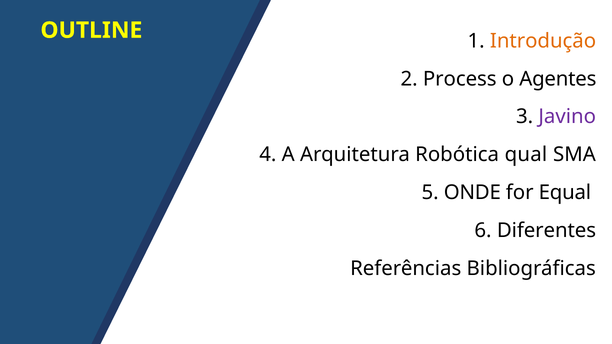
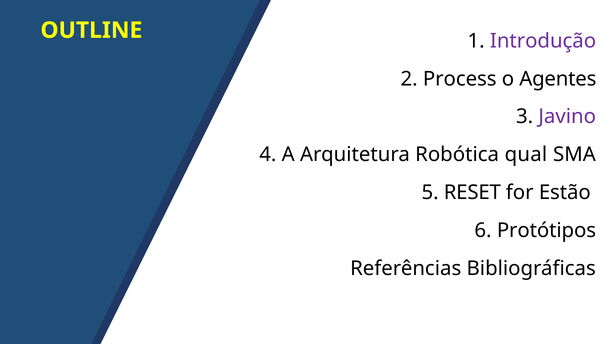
Introdução colour: orange -> purple (543, 41)
ONDE: ONDE -> RESET (472, 193)
Equal: Equal -> Estão (565, 193)
Diferentes: Diferentes -> Protótipos (546, 231)
